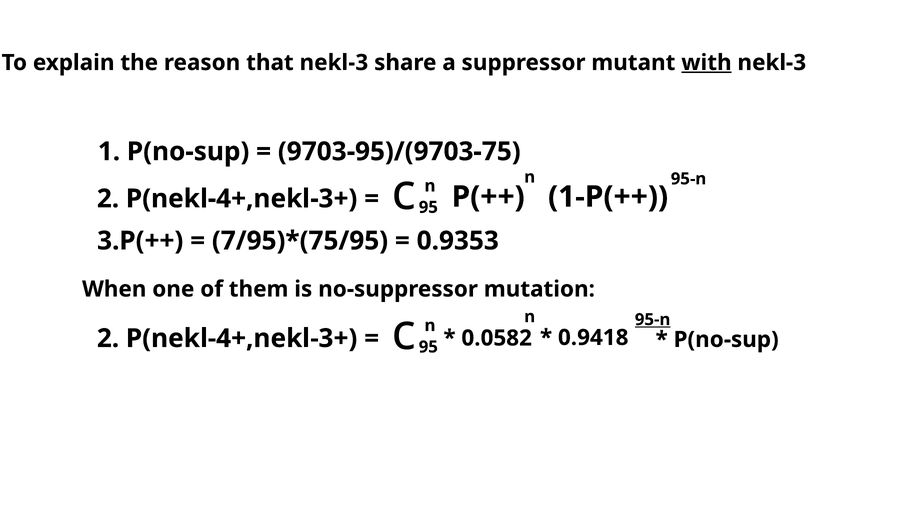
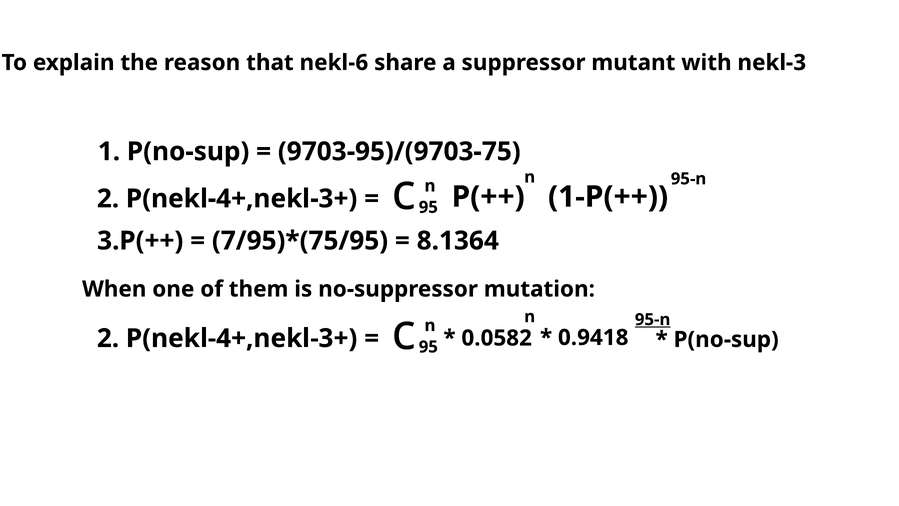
that nekl-3: nekl-3 -> nekl-6 (334, 63)
with underline: present -> none (706, 63)
0.9353: 0.9353 -> 8.1364 (458, 241)
